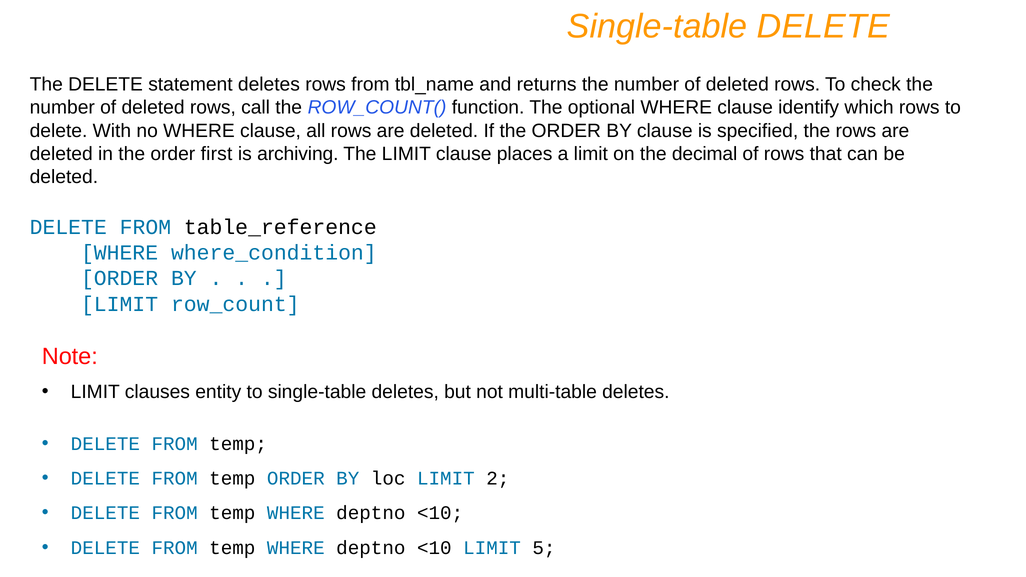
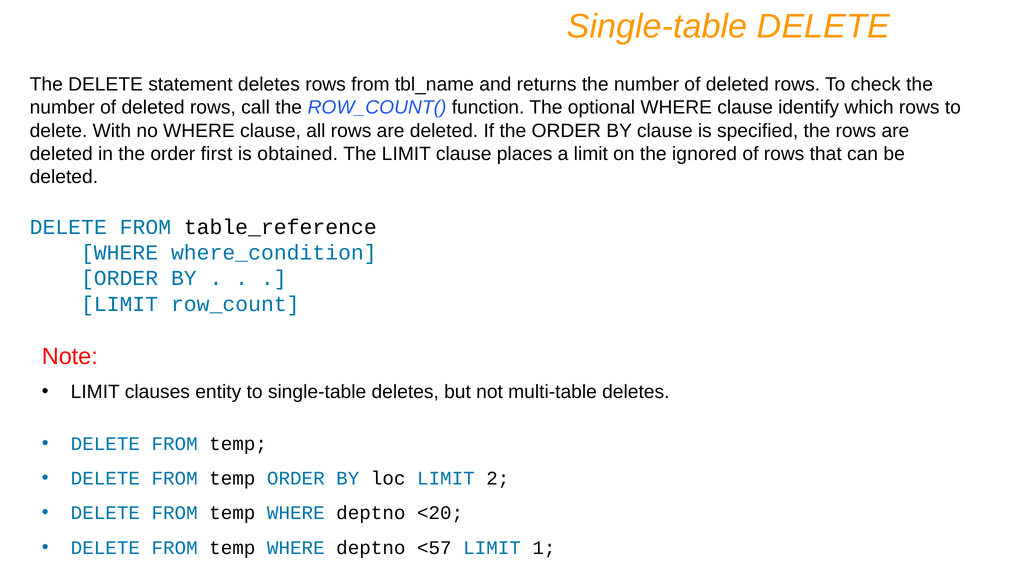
archiving: archiving -> obtained (298, 154)
decimal: decimal -> ignored (704, 154)
<10: <10 -> <20 (440, 513)
<10: <10 -> <57 (434, 548)
5: 5 -> 1 (544, 548)
